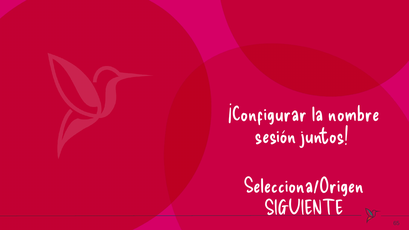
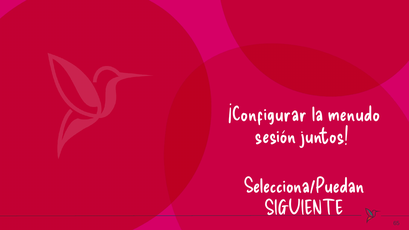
nombre: nombre -> menudo (354, 114)
Selecciona/Origen: Selecciona/Origen -> Selecciona/Puedan (304, 186)
